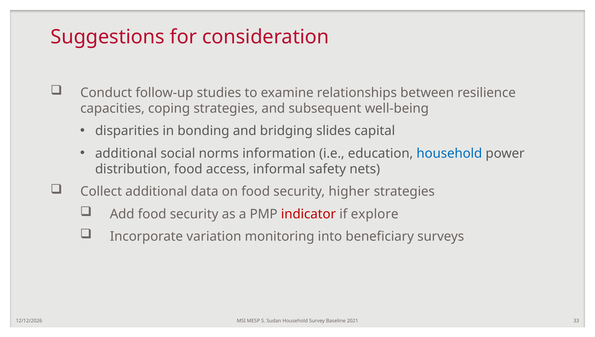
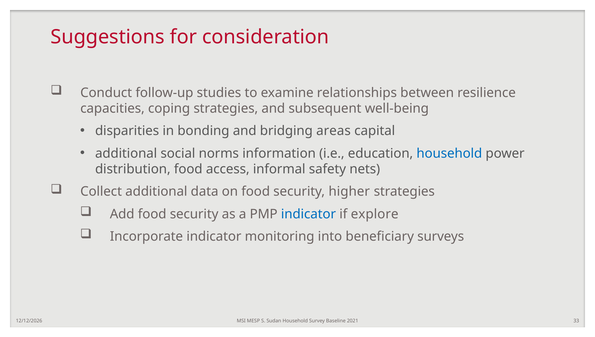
slides: slides -> areas (333, 131)
indicator colour: red -> blue (308, 214)
Incorporate variation: variation -> indicator (214, 237)
